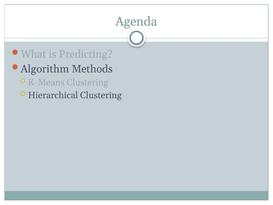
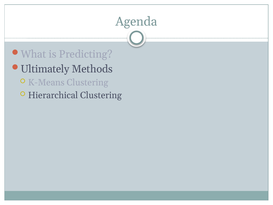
Algorithm: Algorithm -> Ultimately (45, 69)
